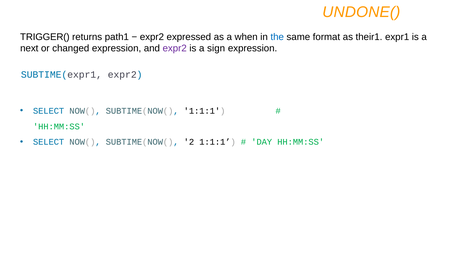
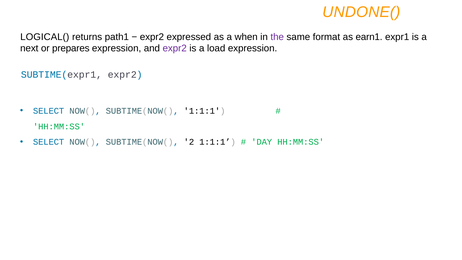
TRIGGER(: TRIGGER( -> LOGICAL( (45, 37)
the colour: blue -> purple (277, 37)
their1: their1 -> earn1 (369, 37)
changed: changed -> prepares (71, 48)
sign: sign -> load (216, 48)
